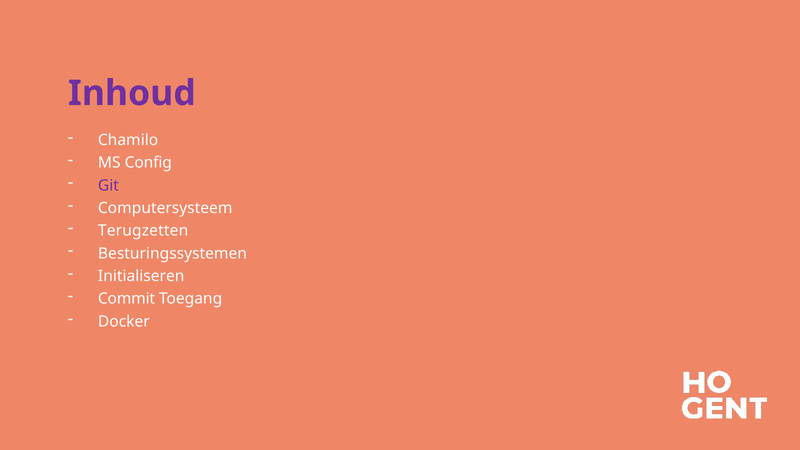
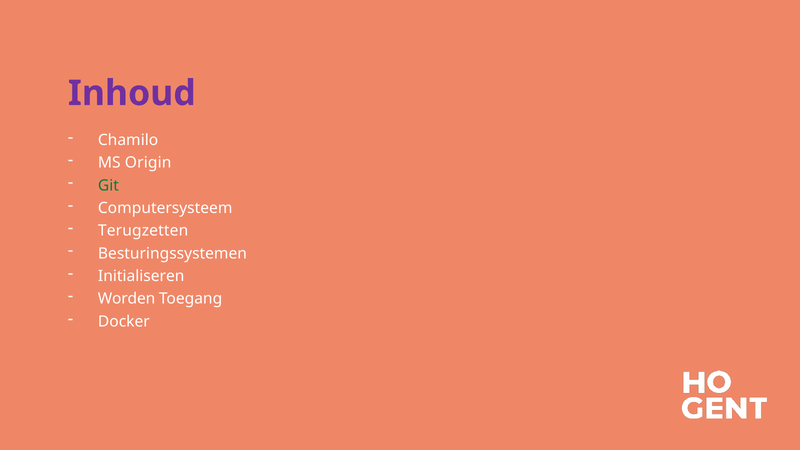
Config: Config -> Origin (148, 163)
Git colour: purple -> green (108, 185)
Commit: Commit -> Worden (127, 299)
